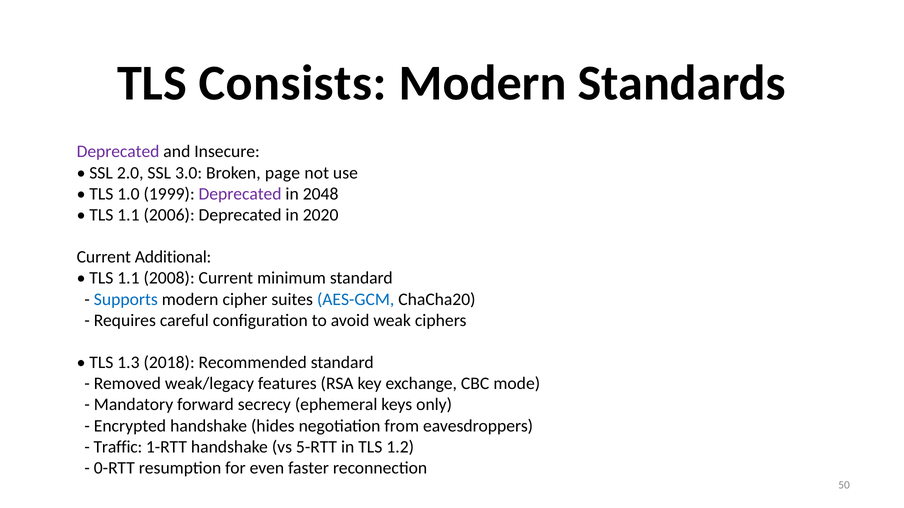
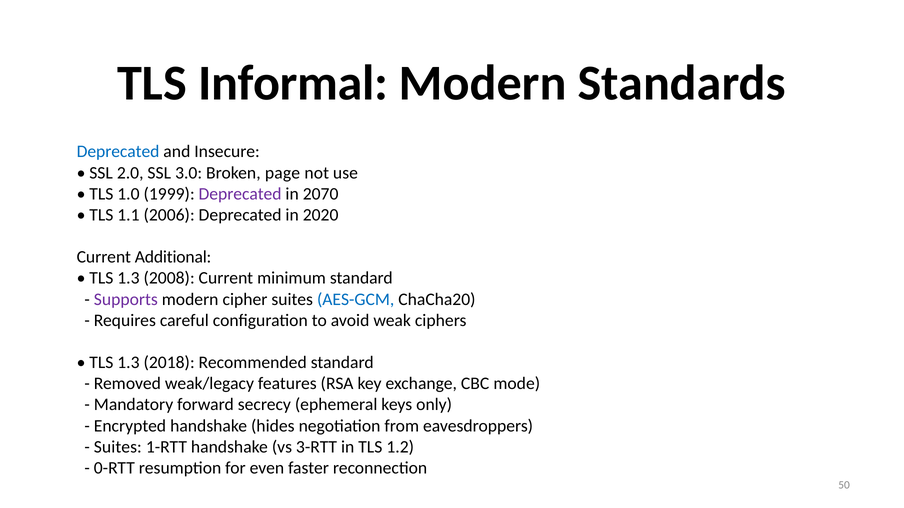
Consists: Consists -> Informal (293, 83)
Deprecated colour: purple -> blue (118, 152)
2048: 2048 -> 2070 (321, 194)
1.1: 1.1 -> 1.3 (128, 278)
Supports colour: blue -> purple (126, 300)
Traffic: Traffic -> Suites (118, 447)
5-RTT: 5-RTT -> 3-RTT (316, 447)
